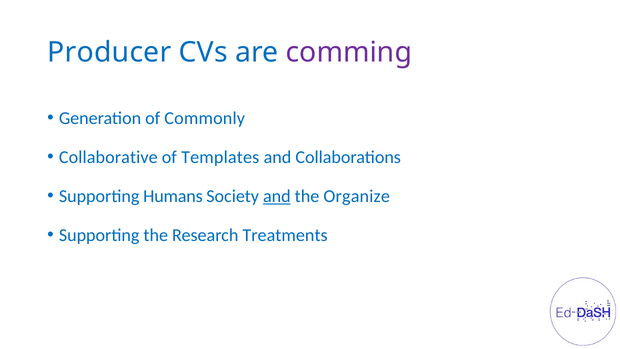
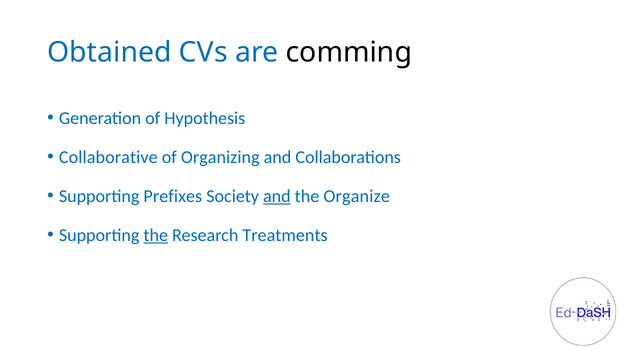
Producer: Producer -> Obtained (109, 52)
comming colour: purple -> black (349, 52)
Commonly: Commonly -> Hypothesis (205, 118)
Templates: Templates -> Organizing (220, 157)
Humans: Humans -> Prefixes (173, 196)
the underline: none -> present (156, 235)
